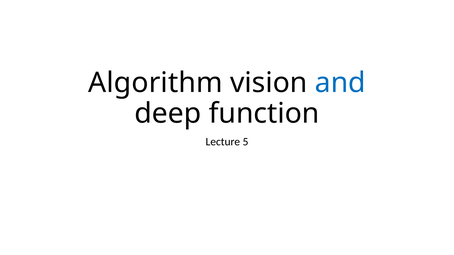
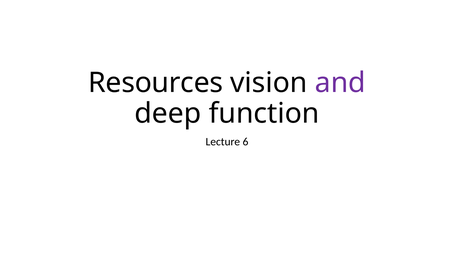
Algorithm: Algorithm -> Resources (156, 83)
and colour: blue -> purple (340, 83)
5: 5 -> 6 (245, 142)
